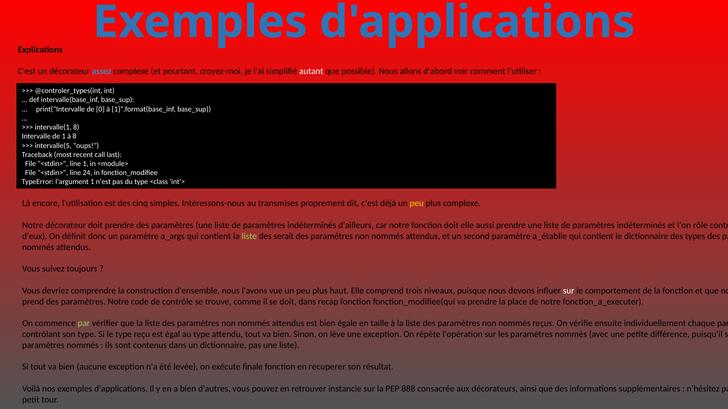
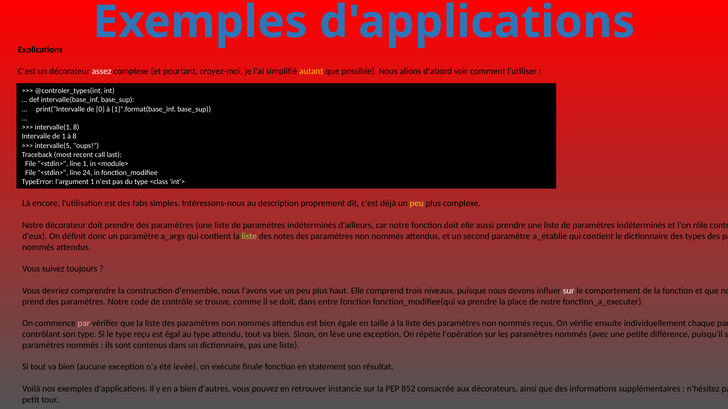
assez colour: light blue -> white (102, 72)
autant colour: white -> yellow (311, 72)
cinq: cinq -> fabs (140, 204)
transmises: transmises -> description (278, 204)
serait: serait -> notes (284, 236)
recap: recap -> entre (328, 302)
par colour: light green -> pink (84, 324)
recuperer: recuperer -> statement (327, 367)
888: 888 -> 852 (408, 389)
